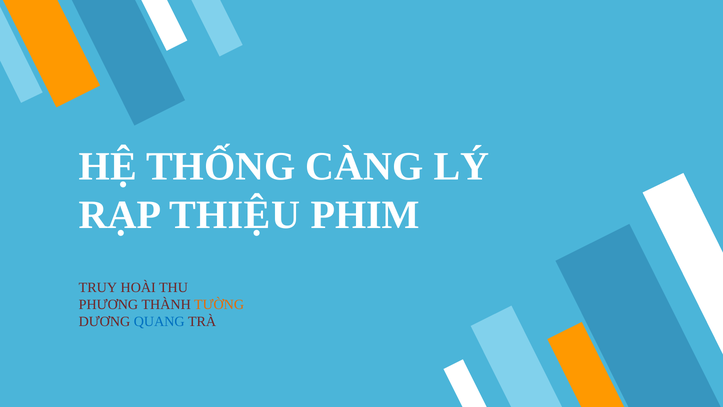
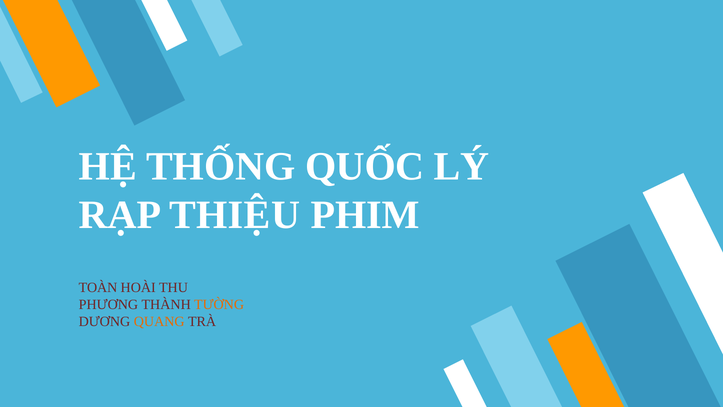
CÀNG: CÀNG -> QUỐC (365, 167)
TRUY: TRUY -> TOÀN (98, 287)
QUANG colour: blue -> orange (159, 321)
